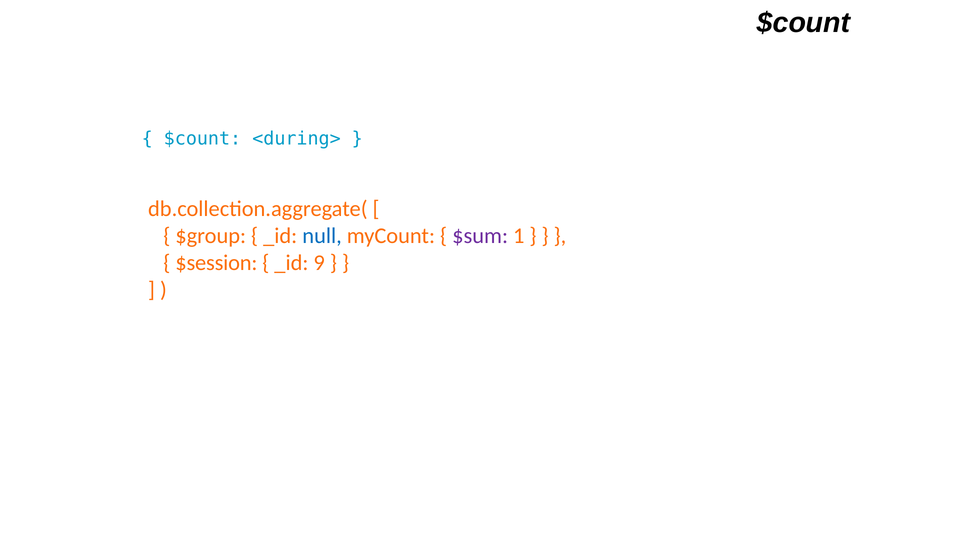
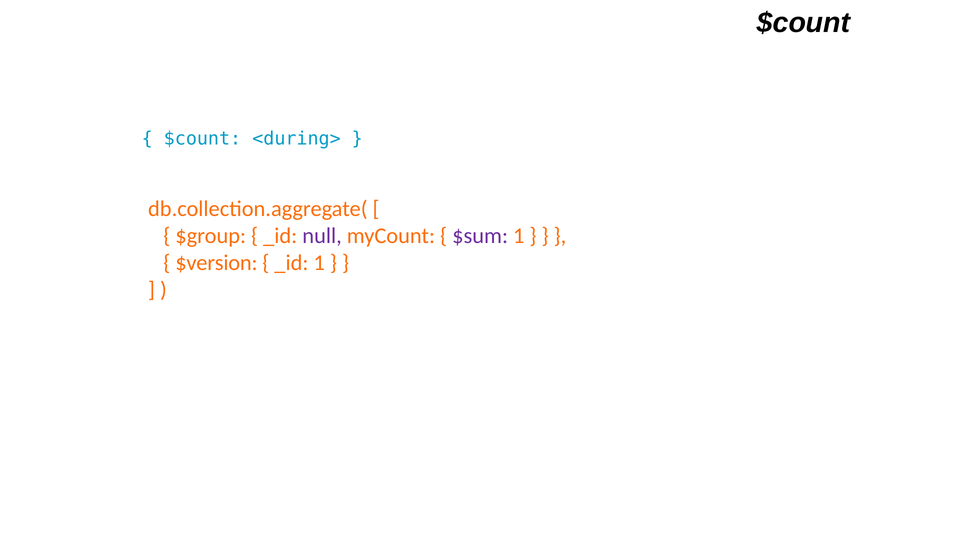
null colour: blue -> purple (322, 235)
$session: $session -> $version (216, 262)
_id 9: 9 -> 1 (319, 262)
